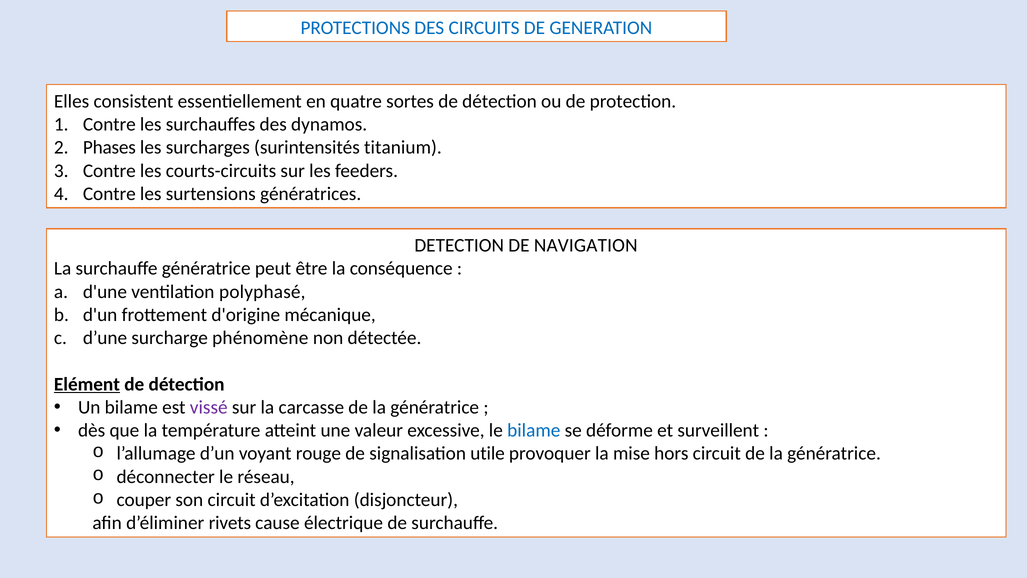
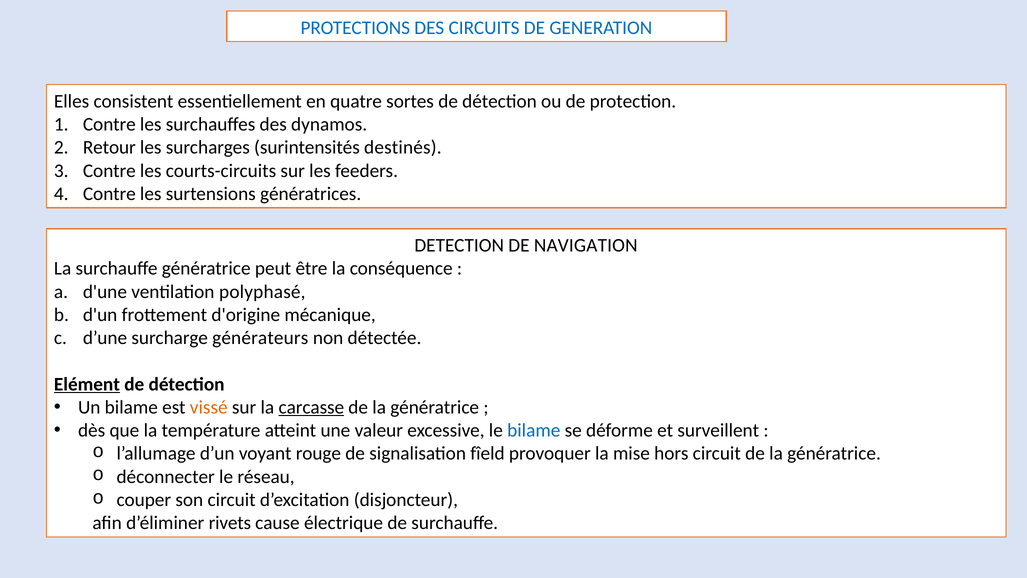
Phases: Phases -> Retour (109, 147)
titanium: titanium -> destinés (403, 147)
phénomène: phénomène -> générateurs (260, 338)
vissé colour: purple -> orange (209, 407)
carcasse underline: none -> present (311, 407)
utile: utile -> fîeld (487, 453)
